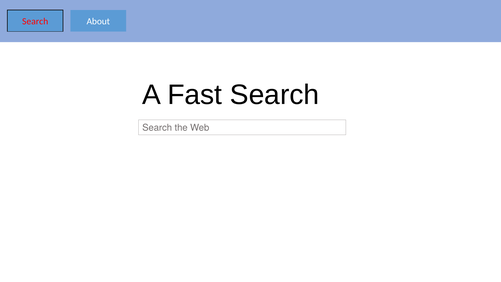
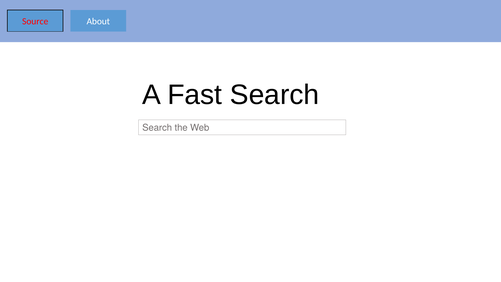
Search: Search -> Source (35, 21)
